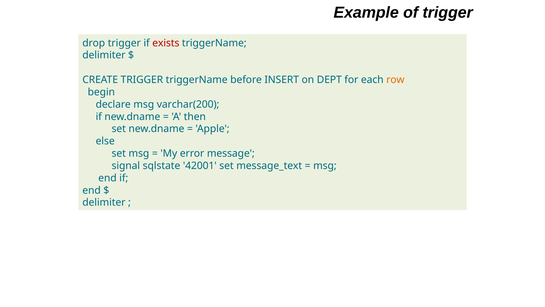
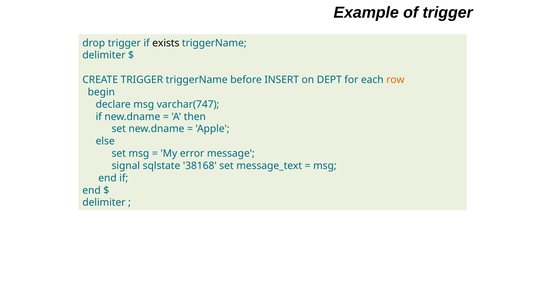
exists colour: red -> black (166, 43)
varchar(200: varchar(200 -> varchar(747 (188, 104)
42001: 42001 -> 38168 (200, 166)
